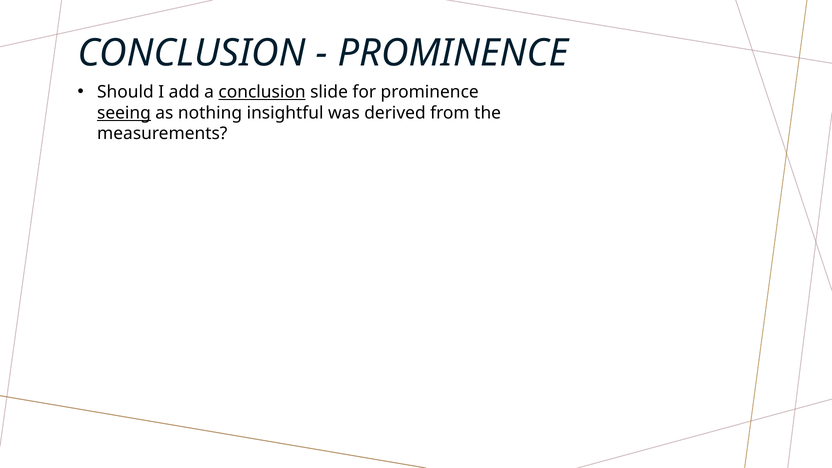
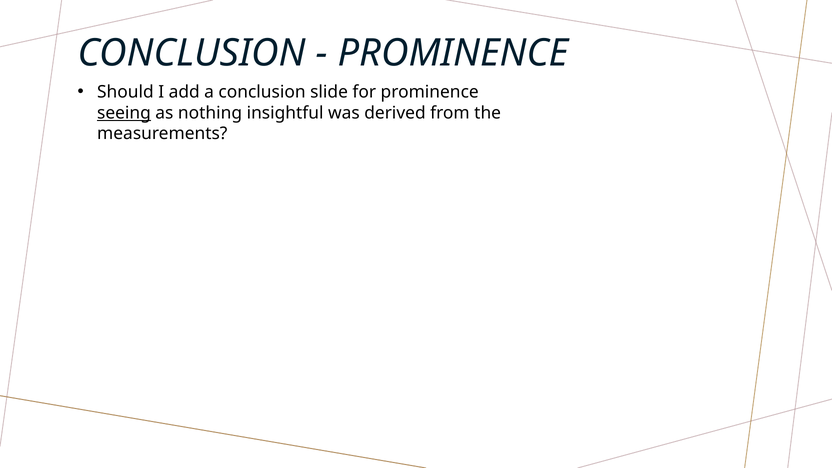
conclusion underline: present -> none (262, 92)
